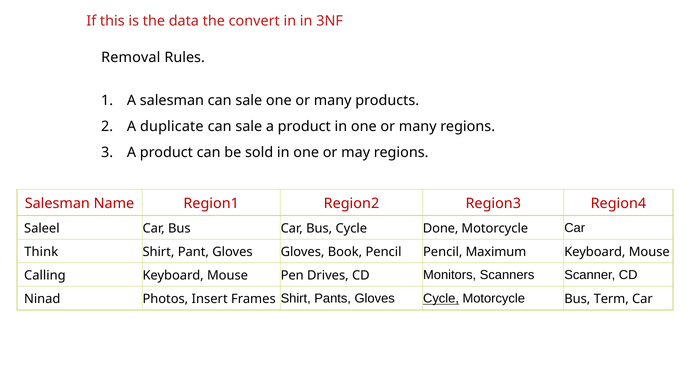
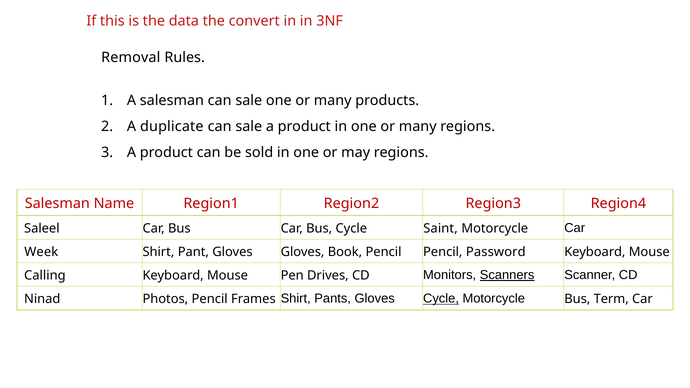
Done: Done -> Saint (440, 228)
Think: Think -> Week (41, 252)
Maximum: Maximum -> Password (496, 252)
Scanners underline: none -> present (507, 275)
Photos Insert: Insert -> Pencil (210, 299)
